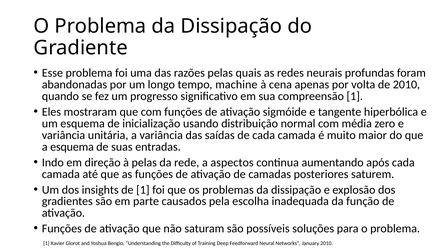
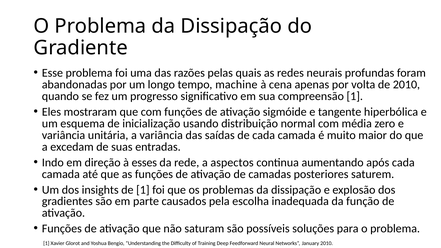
a esquema: esquema -> excedam (72, 147)
à pelas: pelas -> esses (144, 163)
